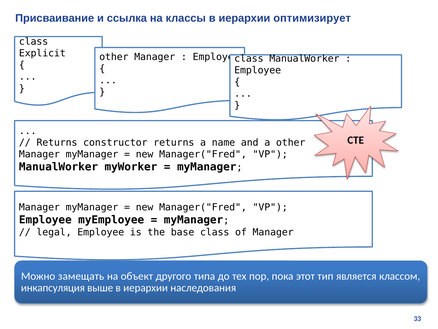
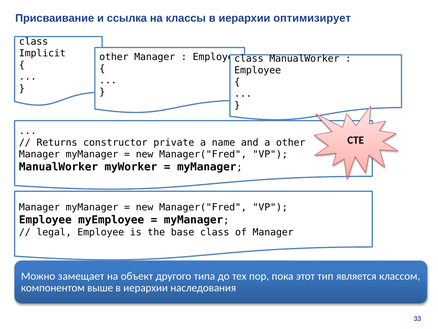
Explicit: Explicit -> Implicit (42, 53)
constructor returns: returns -> private (174, 142)
замещать: замещать -> замещает (81, 276)
инкапсуляция: инкапсуляция -> компонентом (53, 287)
